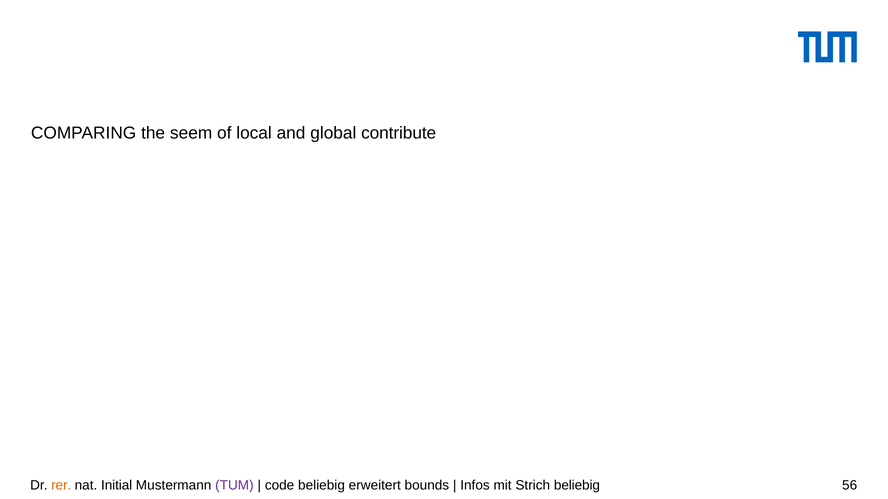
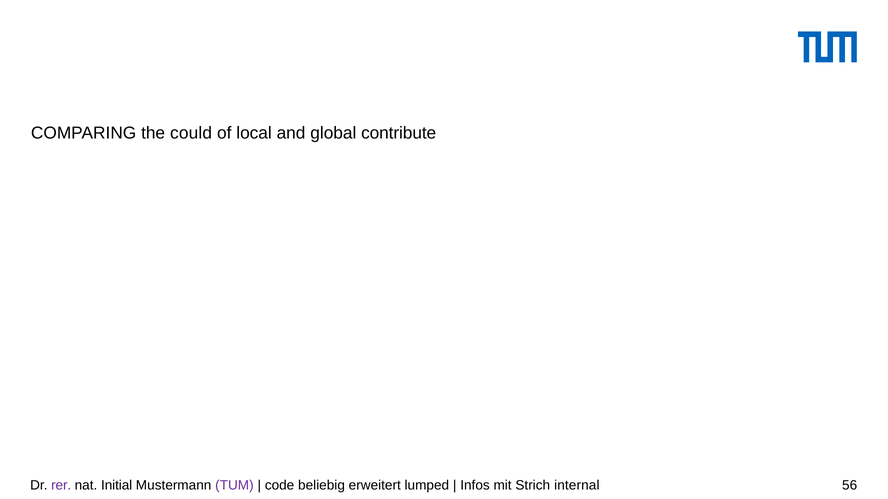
seem: seem -> could (191, 133)
rer colour: orange -> purple (61, 486)
bounds: bounds -> lumped (427, 486)
Strich beliebig: beliebig -> internal (577, 486)
